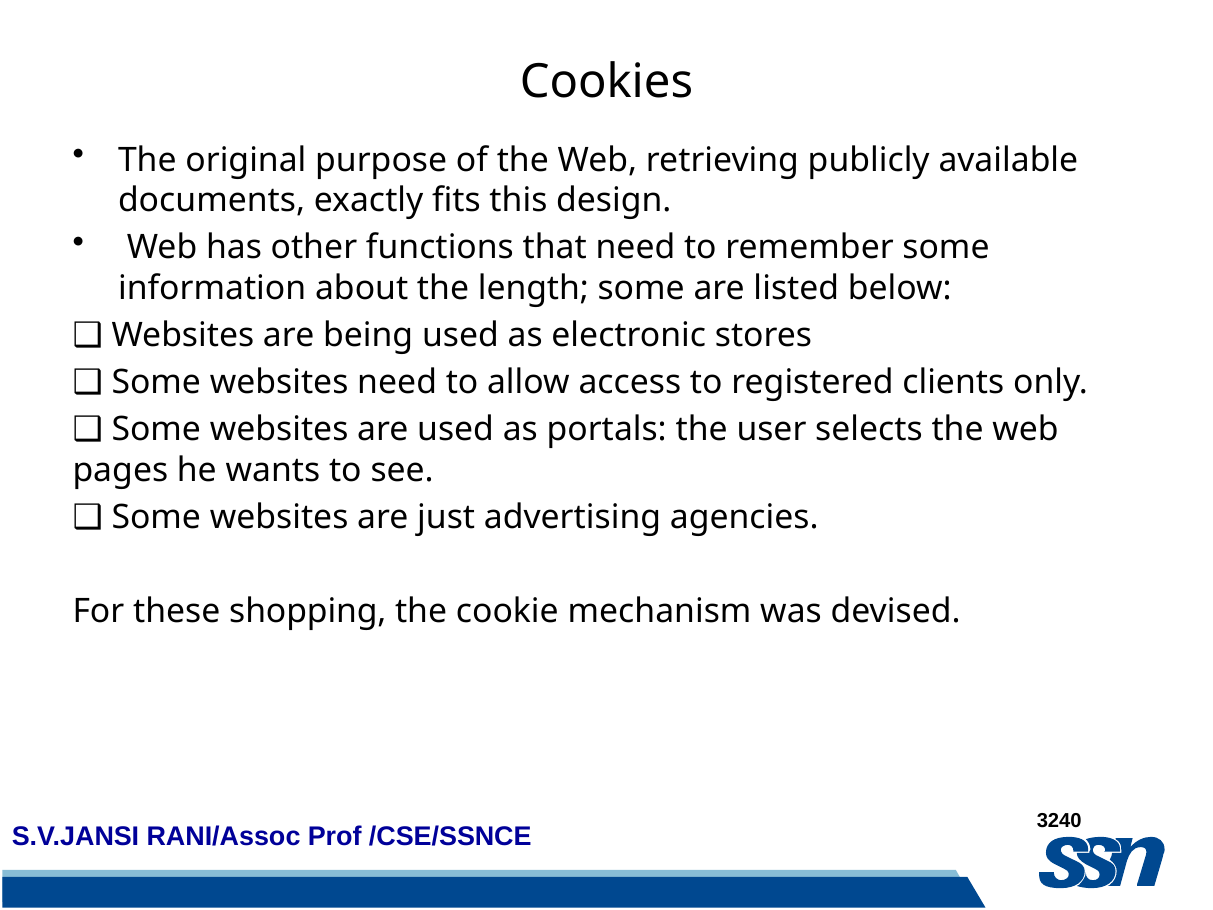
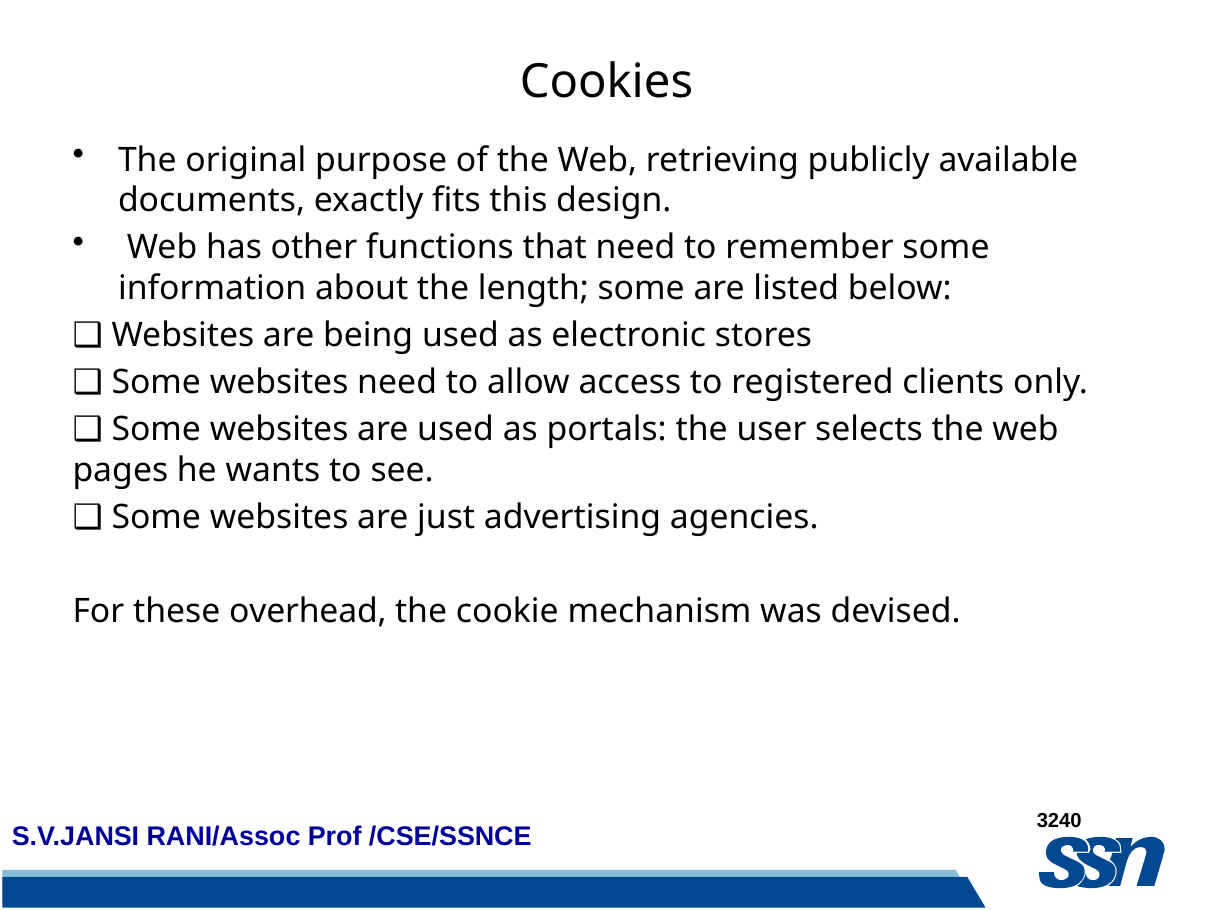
shopping: shopping -> overhead (308, 612)
